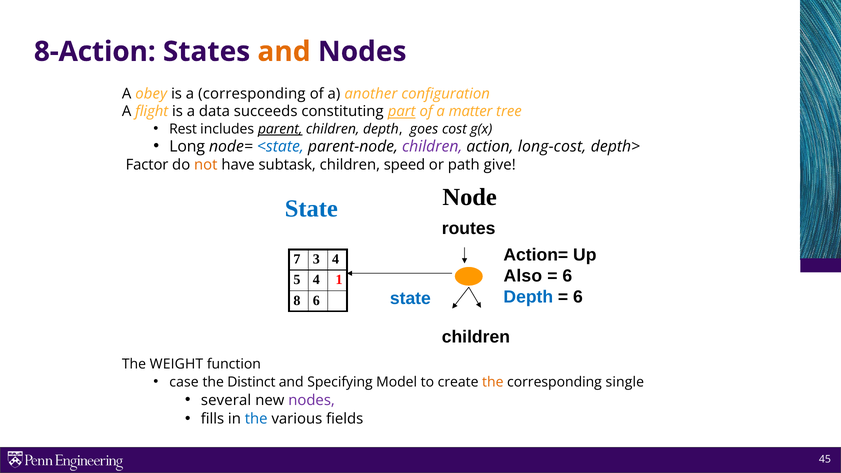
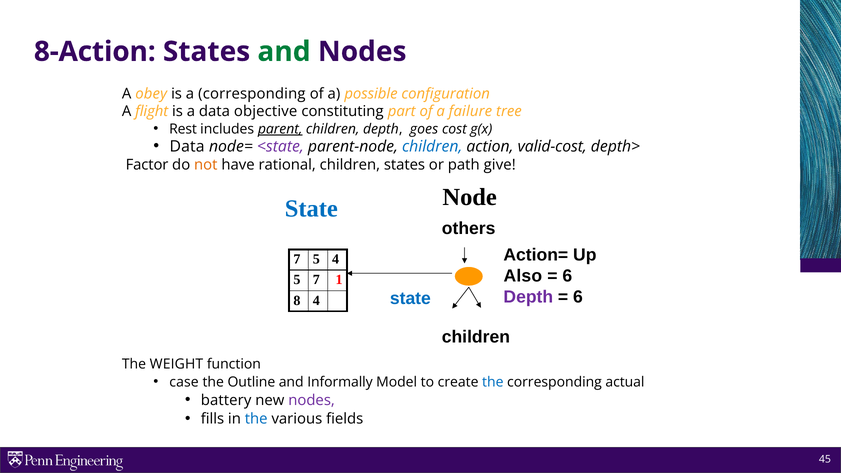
and colour: orange -> green (284, 52)
another: another -> possible (371, 94)
succeeds: succeeds -> objective (266, 112)
part underline: present -> none (402, 112)
matter: matter -> failure (470, 112)
Long: Long -> Data (187, 146)
<state colour: blue -> purple (280, 146)
children colour: purple -> blue (432, 146)
long-cost: long-cost -> valid-cost (552, 146)
subtask: subtask -> rational (287, 165)
children speed: speed -> states (404, 165)
routes: routes -> others (469, 228)
7 3: 3 -> 5 (316, 259)
5 4: 4 -> 7 (316, 280)
Depth colour: blue -> purple (528, 297)
8 6: 6 -> 4 (316, 300)
Distinct: Distinct -> Outline (251, 382)
Specifying: Specifying -> Informally (340, 382)
the colour: orange -> blue (493, 382)
single: single -> actual (625, 382)
several: several -> battery (226, 400)
